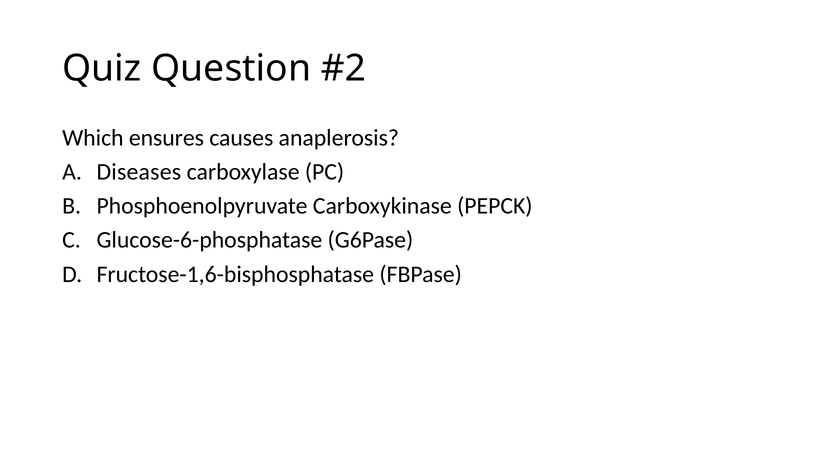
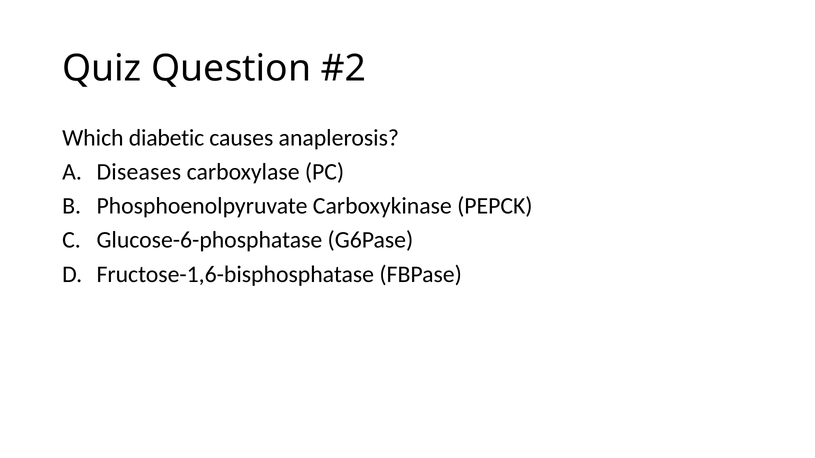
ensures: ensures -> diabetic (167, 138)
